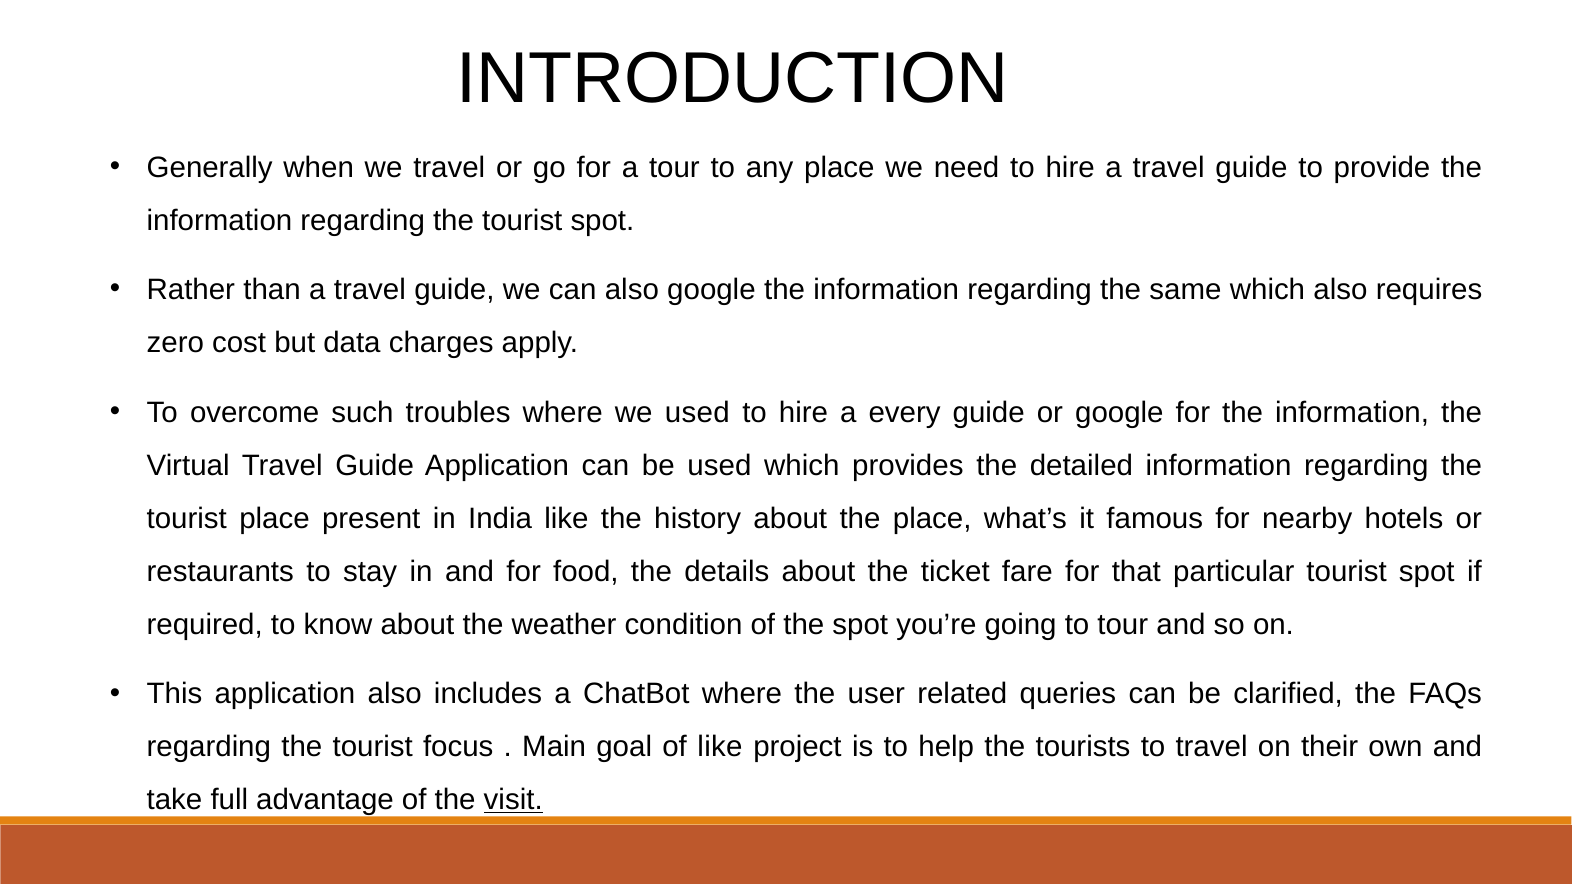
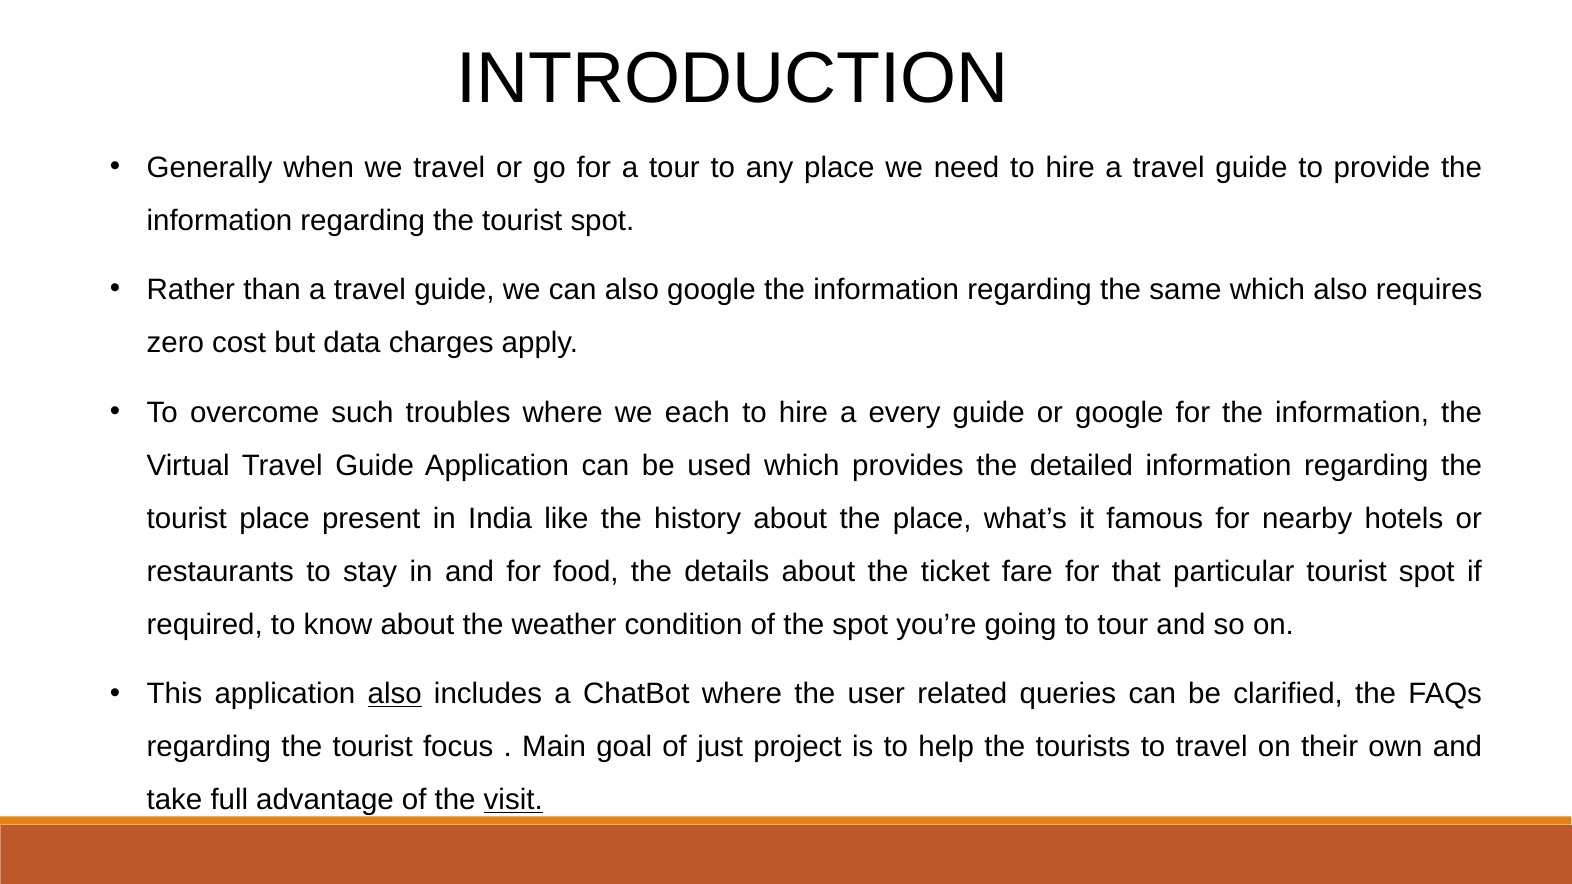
we used: used -> each (697, 412)
also underline: none -> present (395, 694)
of like: like -> just (720, 747)
